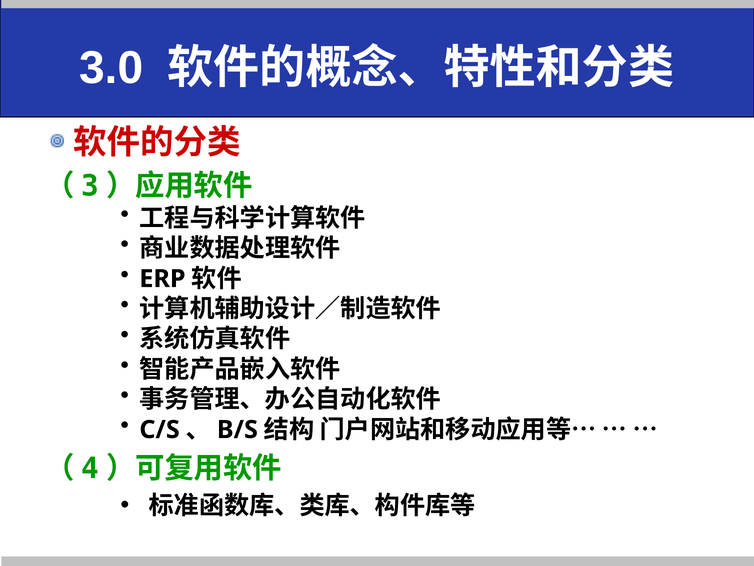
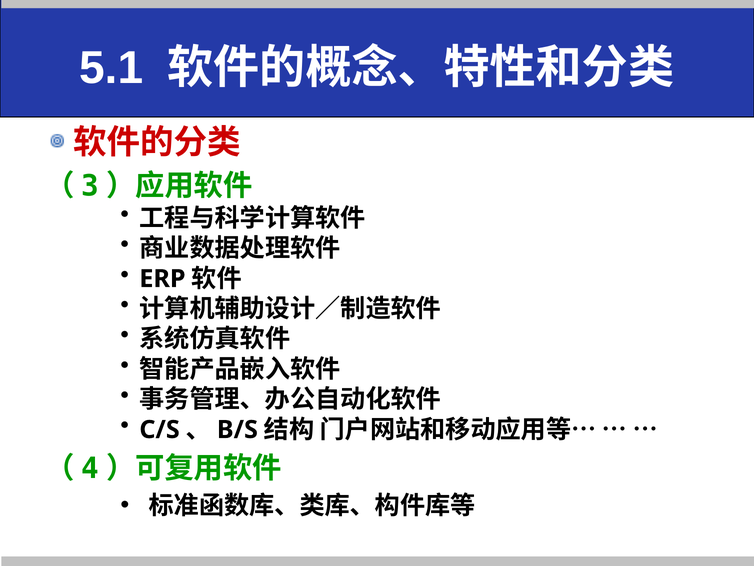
3.0: 3.0 -> 5.1 (111, 68)
